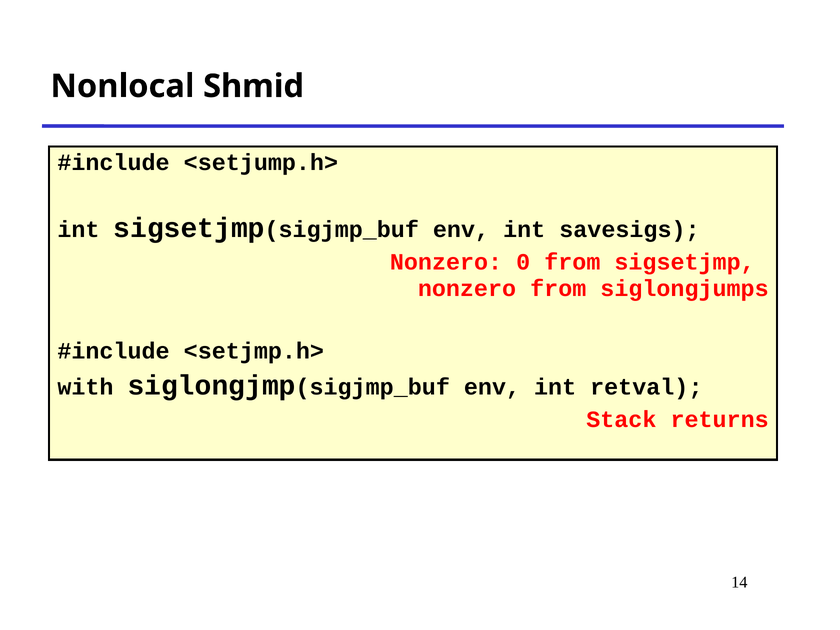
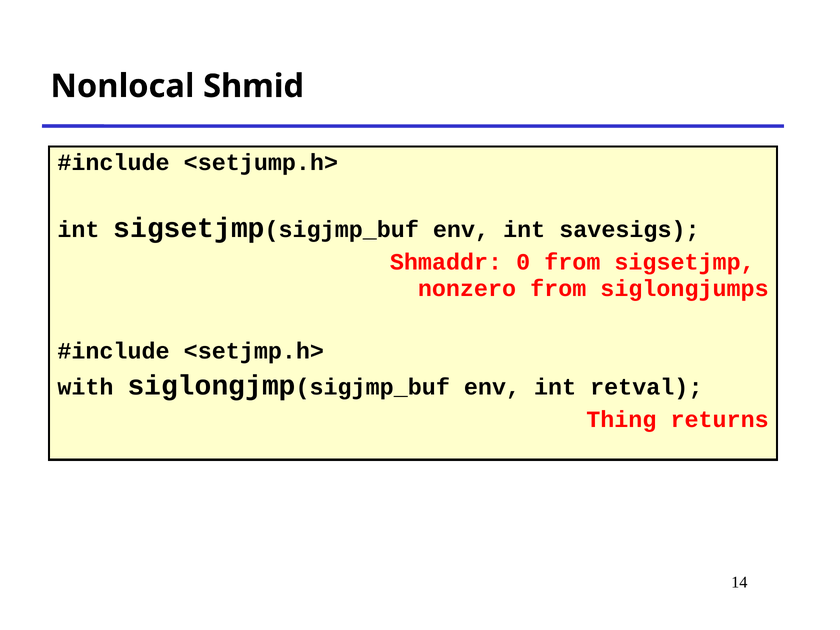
Nonzero: Nonzero -> Shmaddr (446, 262)
Stack: Stack -> Thing (621, 419)
